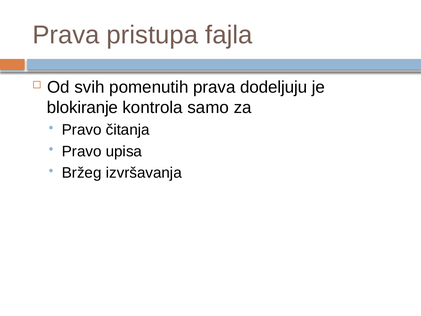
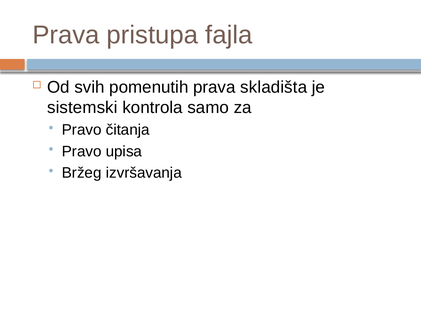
dodeljuju: dodeljuju -> skladišta (274, 87)
blokiranje: blokiranje -> sistemski (82, 107)
